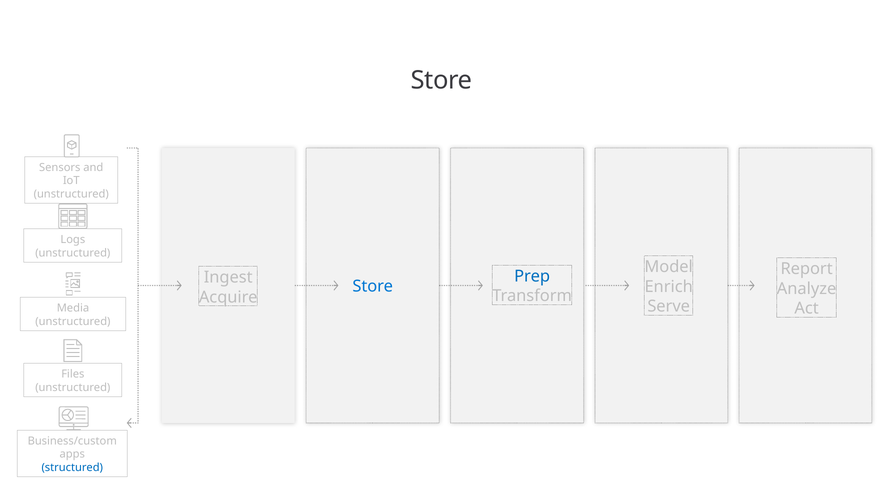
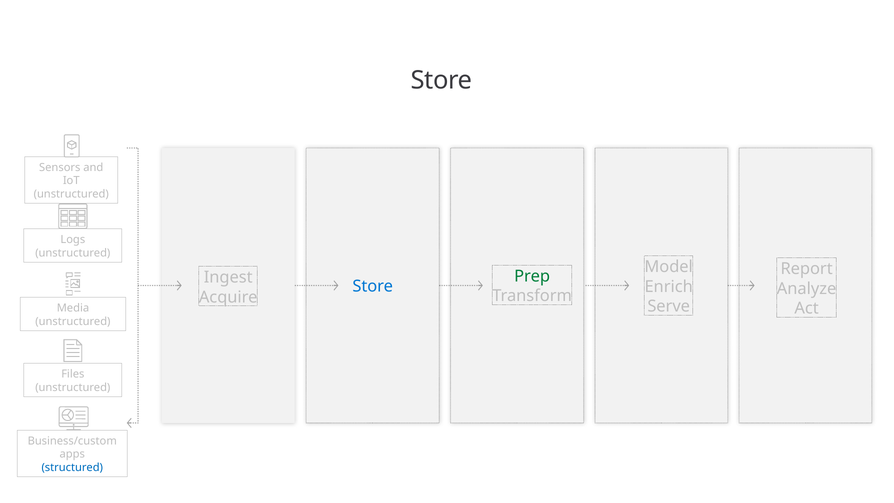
Prep colour: blue -> green (532, 276)
